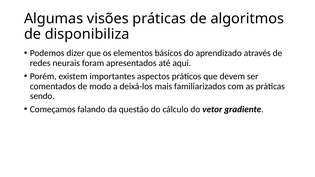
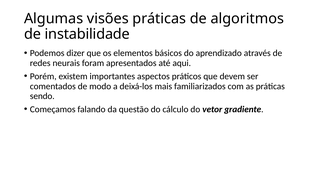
disponibiliza: disponibiliza -> instabilidade (87, 34)
